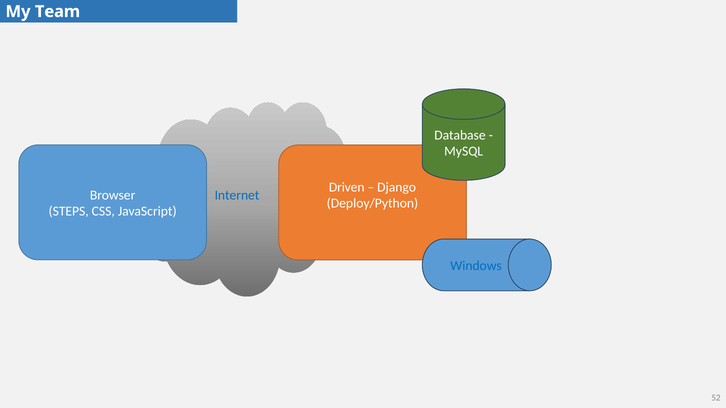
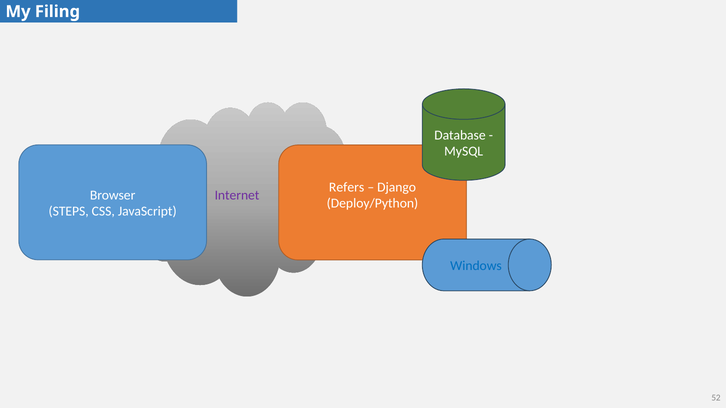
Team: Team -> Filing (57, 12)
Driven: Driven -> Refers (347, 187)
Internet colour: blue -> purple (237, 196)
